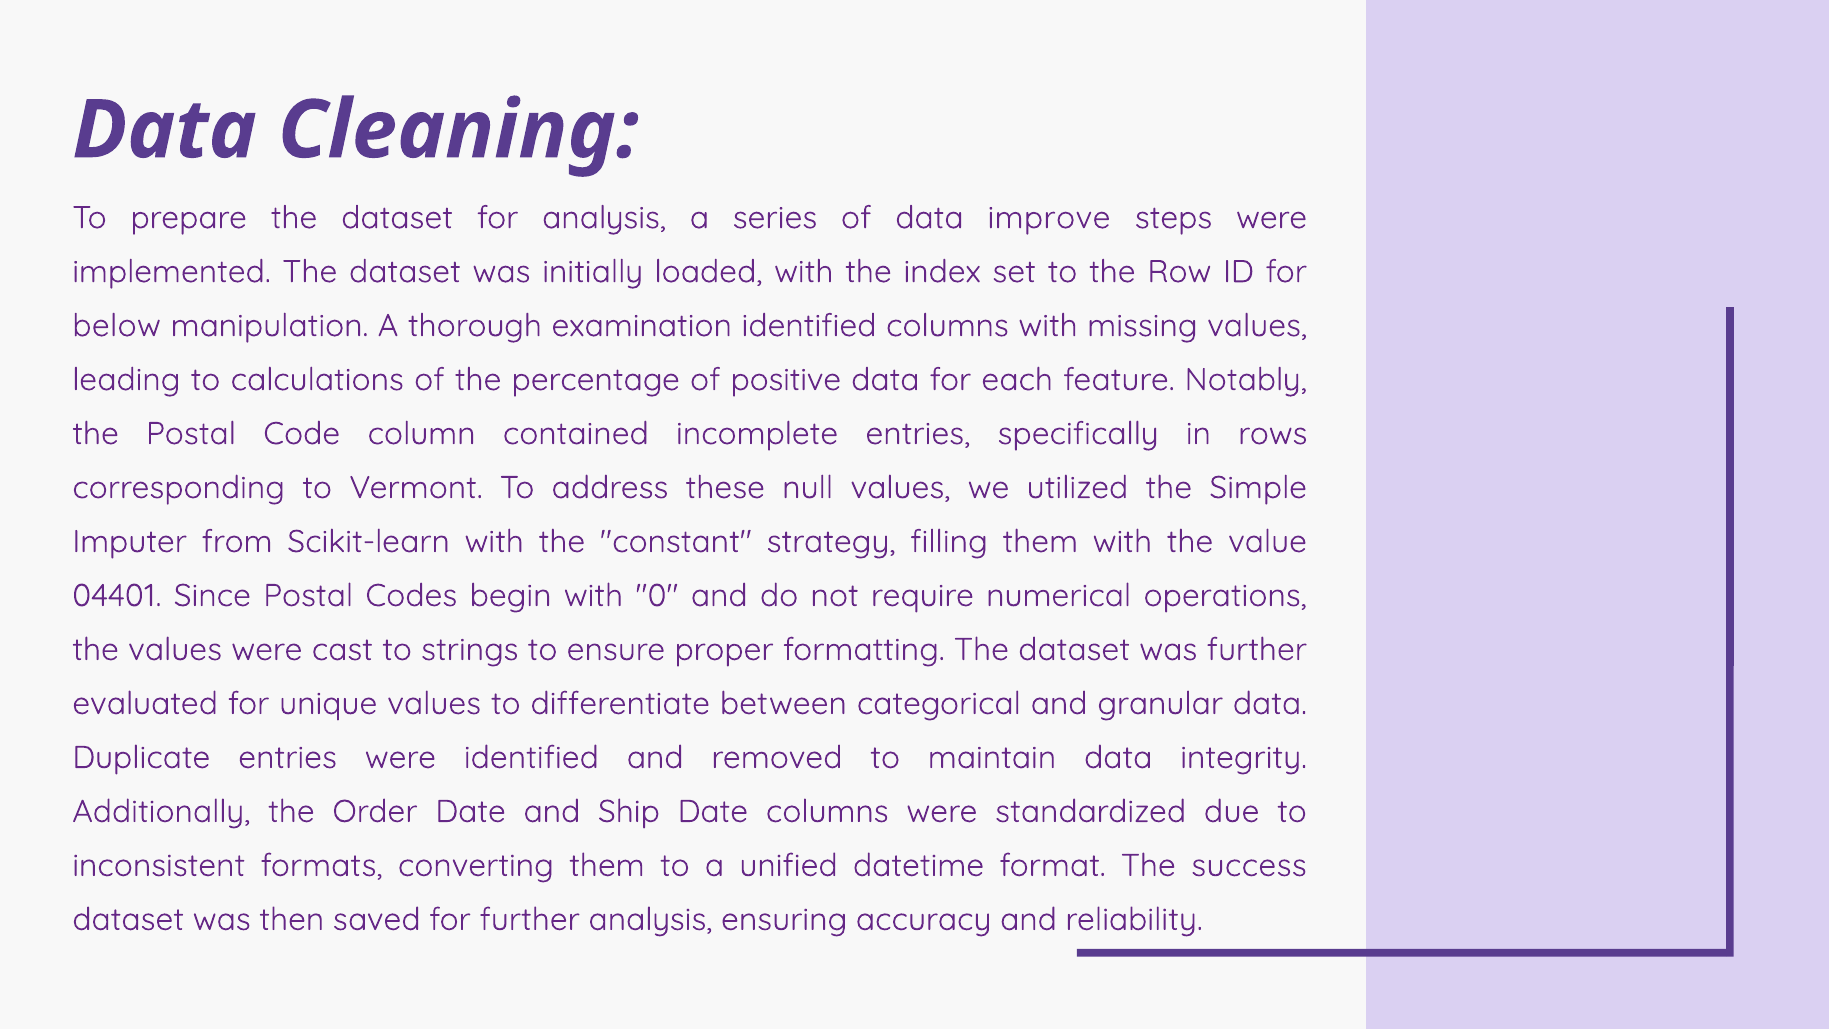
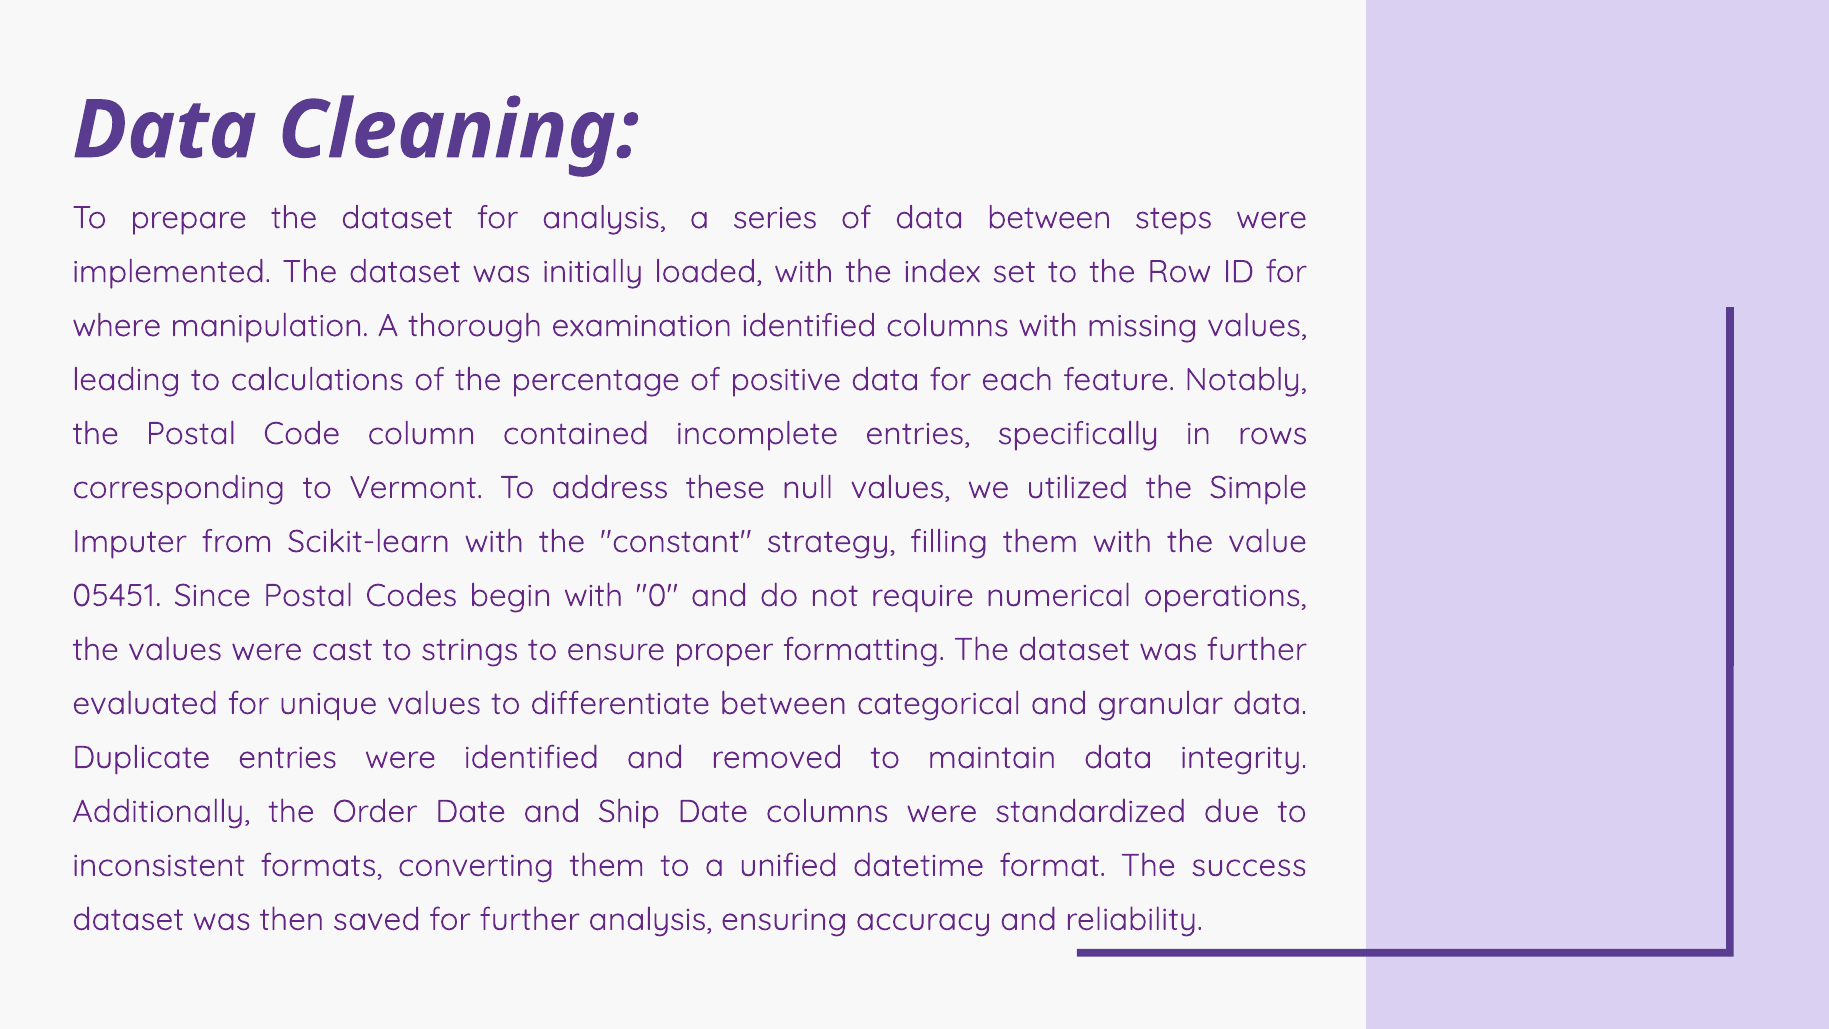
data improve: improve -> between (1049, 218)
below: below -> where (117, 326)
04401: 04401 -> 05451 (117, 596)
